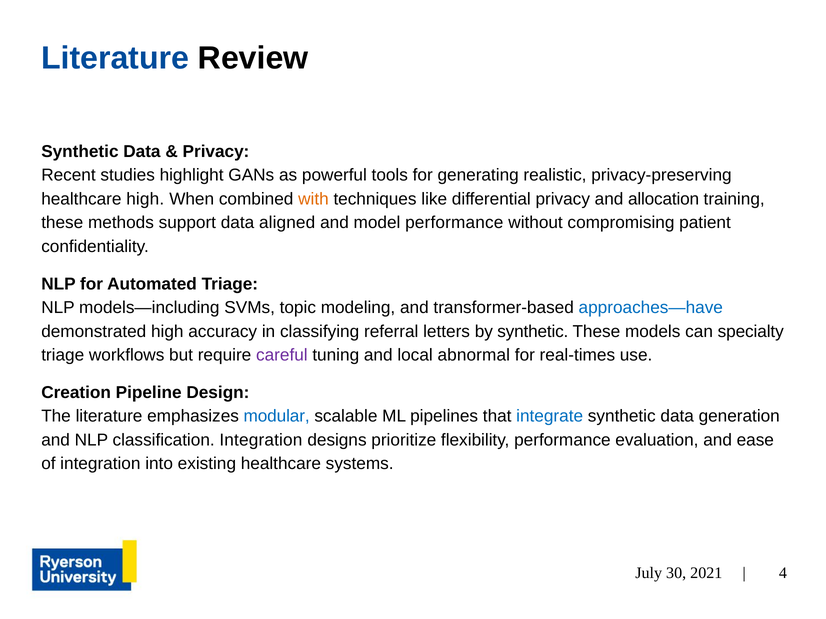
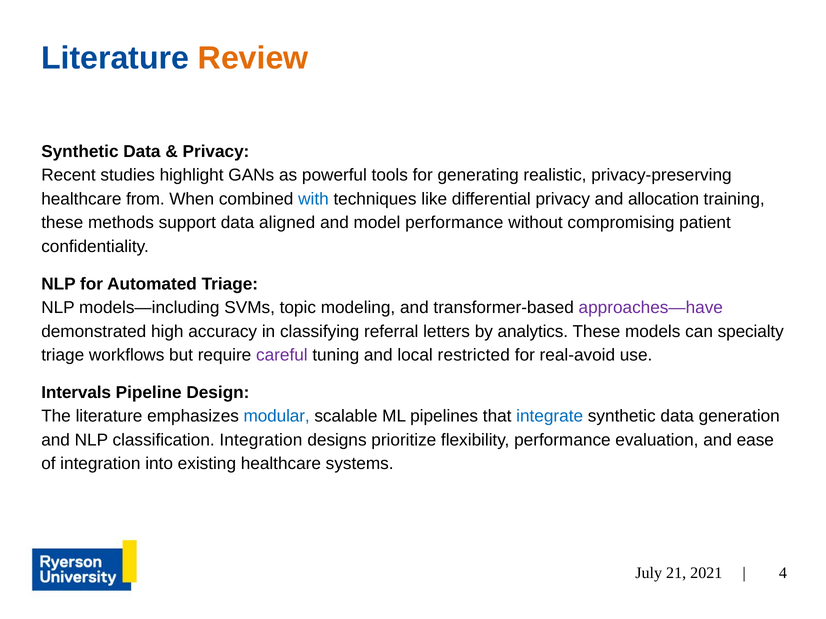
Review colour: black -> orange (253, 58)
healthcare high: high -> from (145, 199)
with colour: orange -> blue (313, 199)
approaches—have colour: blue -> purple (651, 308)
by synthetic: synthetic -> analytics (533, 332)
abnormal: abnormal -> restricted (474, 355)
real-times: real-times -> real-avoid (577, 355)
Creation: Creation -> Intervals (76, 393)
30: 30 -> 21 (676, 574)
